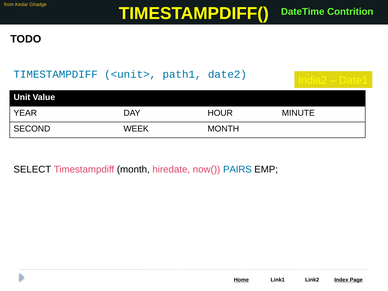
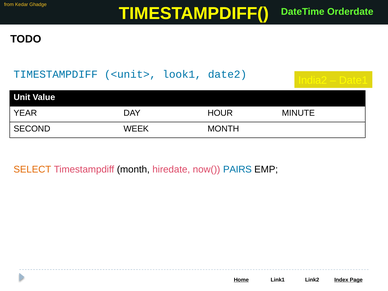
Contrition: Contrition -> Orderdate (350, 12)
path1: path1 -> look1 (182, 74)
SELECT colour: black -> orange (32, 169)
